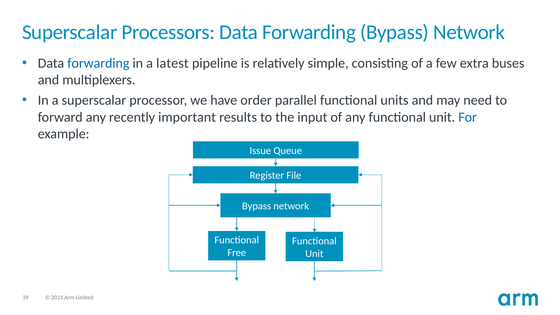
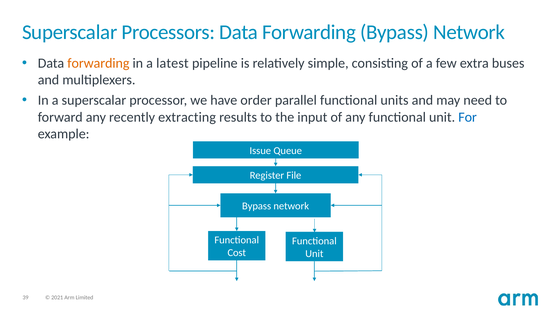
forwarding colour: blue -> orange (98, 63)
important: important -> extracting (187, 117)
Free: Free -> Cost (237, 253)
